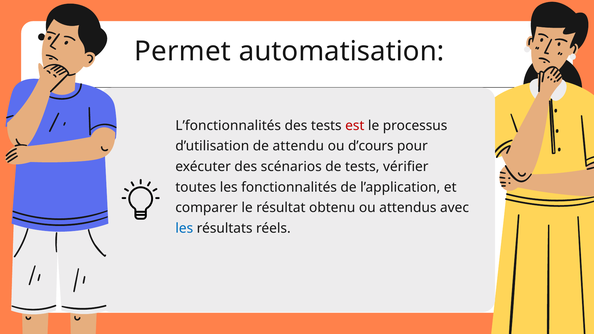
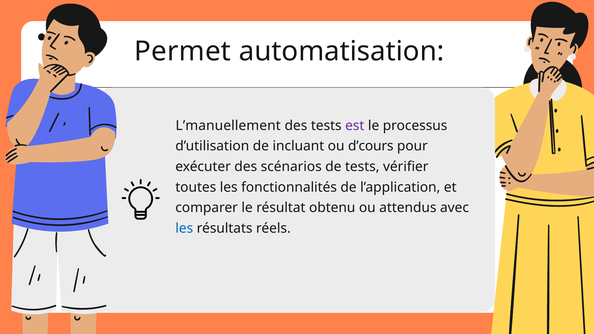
L’fonctionnalités: L’fonctionnalités -> L’manuellement (228, 126)
est colour: red -> purple (355, 126)
attendu: attendu -> incluant (298, 146)
